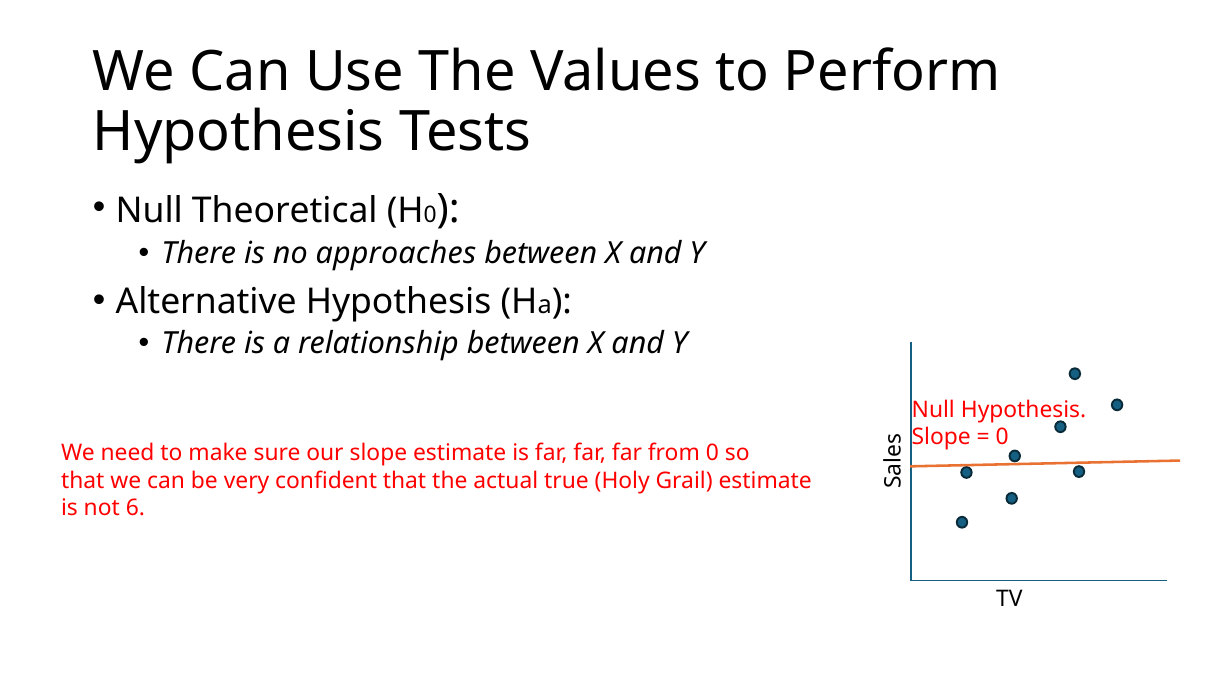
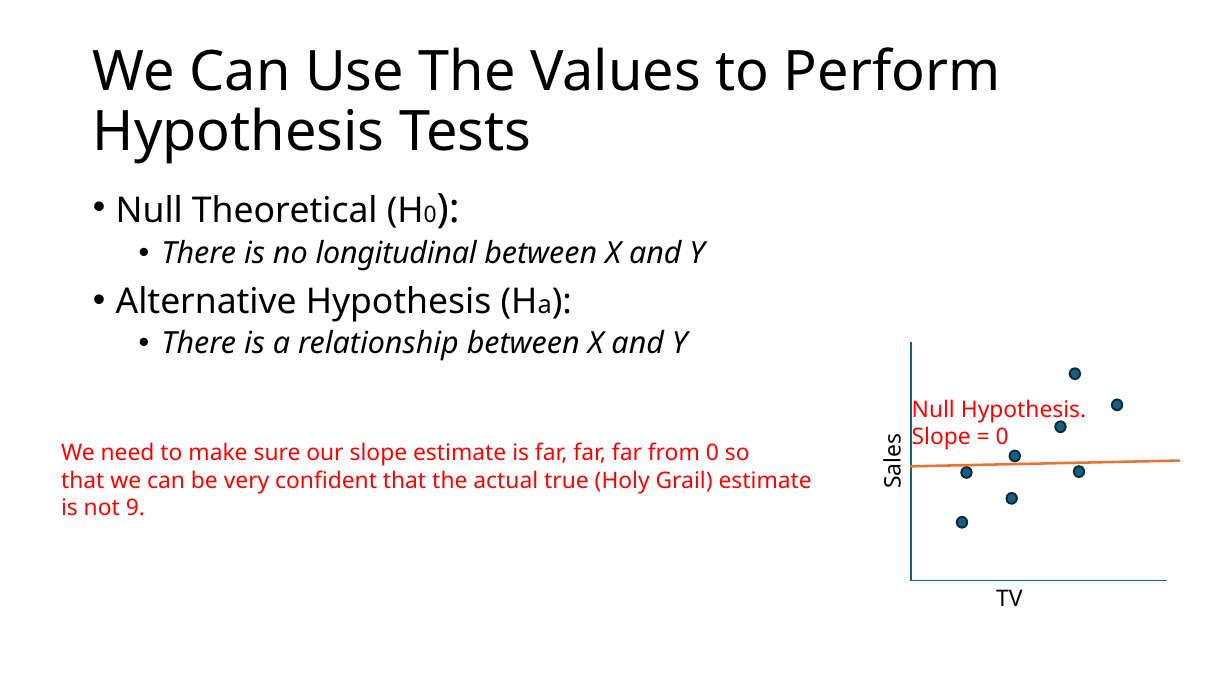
approaches: approaches -> longitudinal (396, 253)
6: 6 -> 9 (135, 508)
